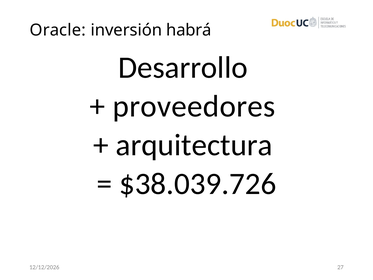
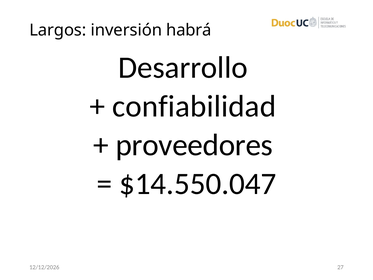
Oracle: Oracle -> Largos (58, 30)
proveedores: proveedores -> confiabilidad (194, 106)
arquitectura: arquitectura -> proveedores (194, 145)
$38.039.726: $38.039.726 -> $14.550.047 (198, 184)
